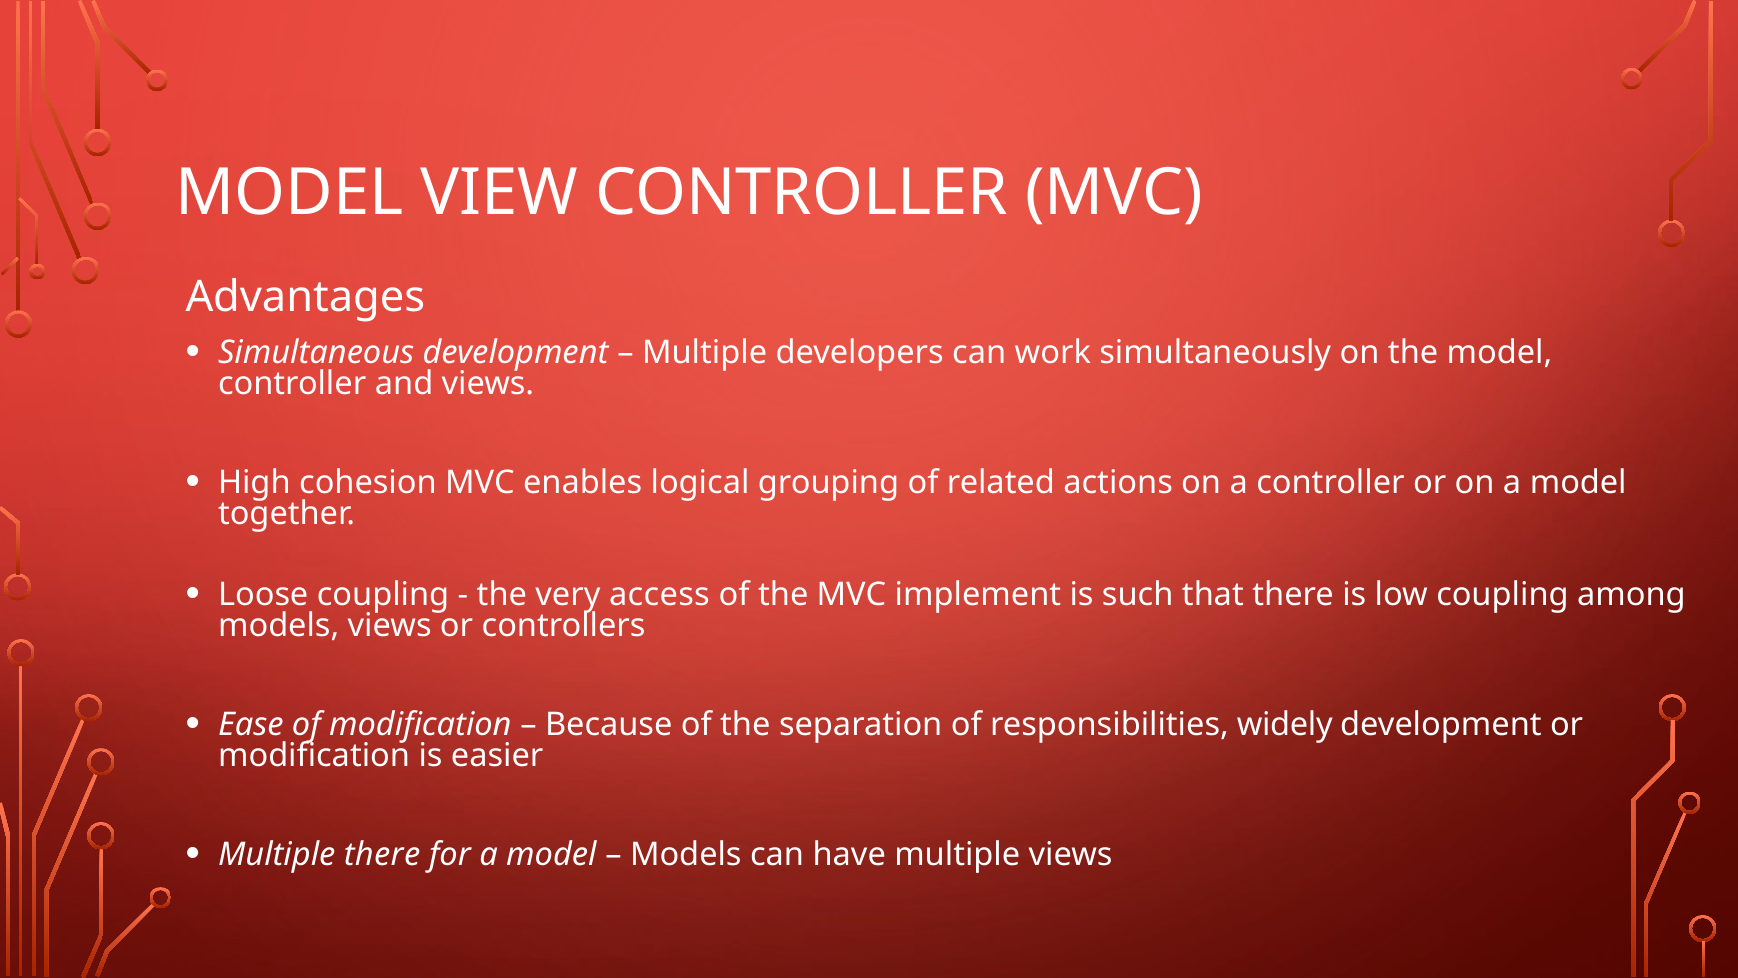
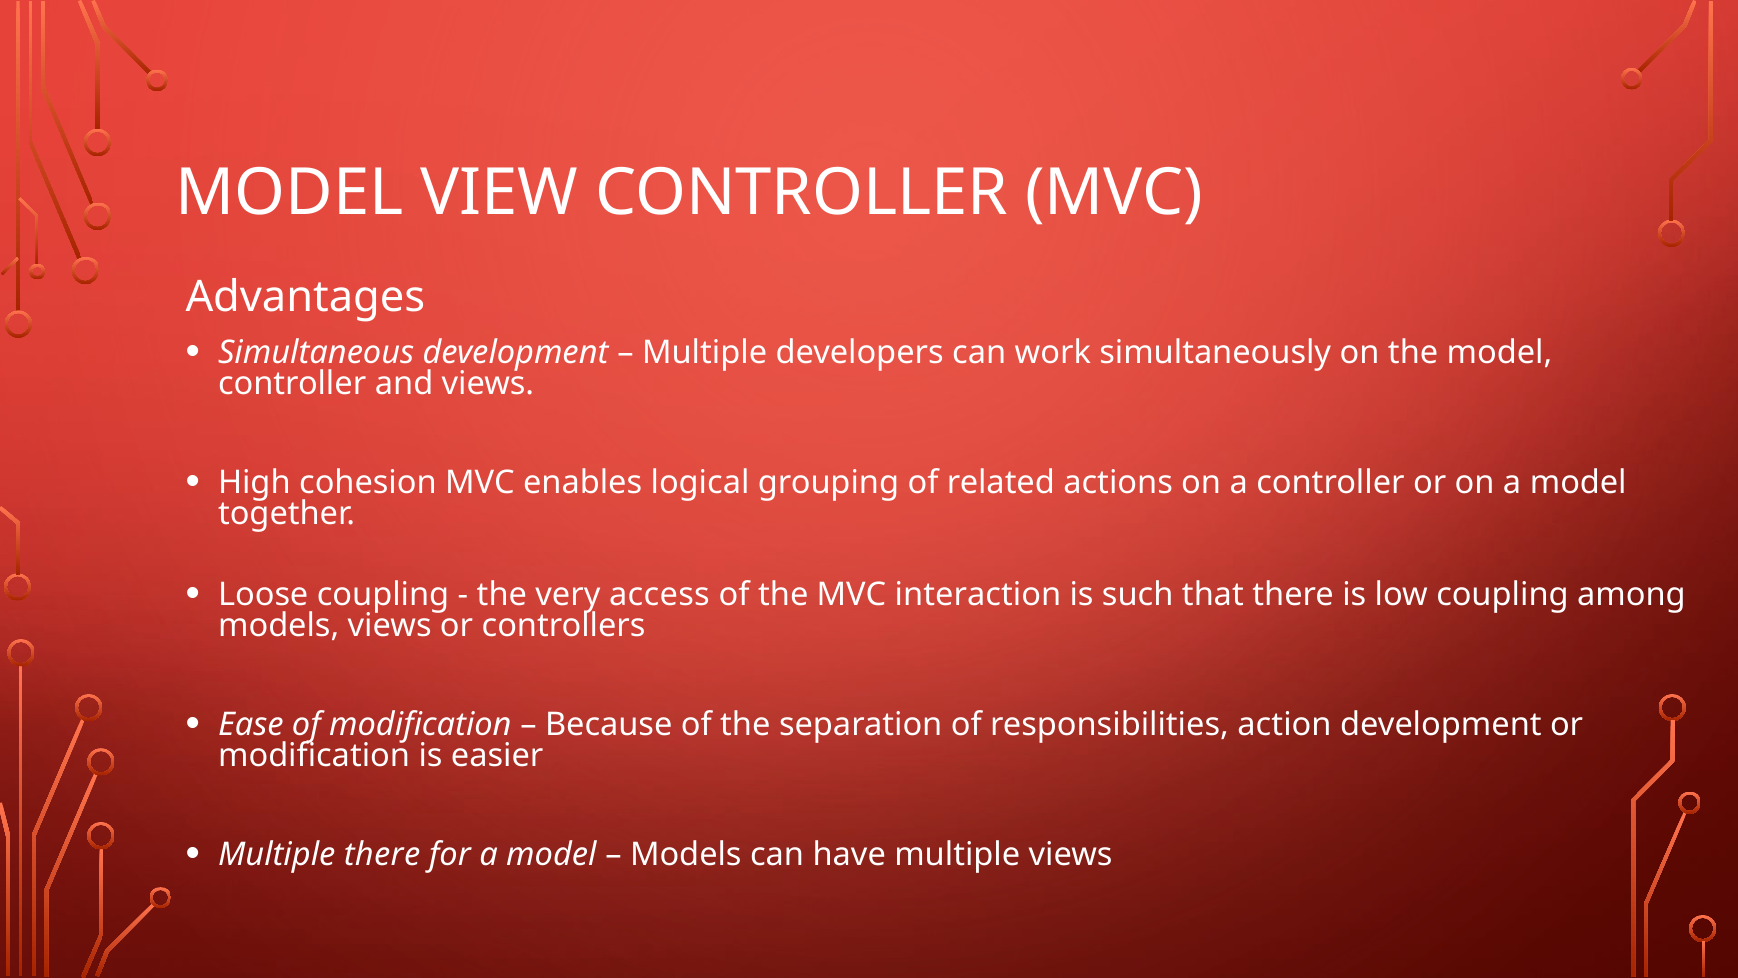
implement: implement -> interaction (978, 594)
widely: widely -> action (1285, 725)
